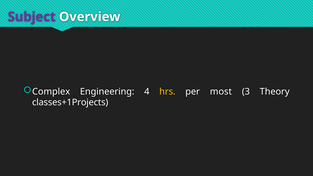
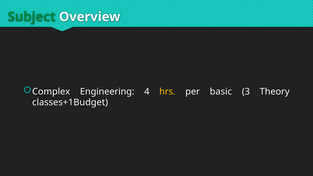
Subject colour: purple -> green (32, 17)
most: most -> basic (221, 92)
classes+1Projects: classes+1Projects -> classes+1Budget (70, 102)
